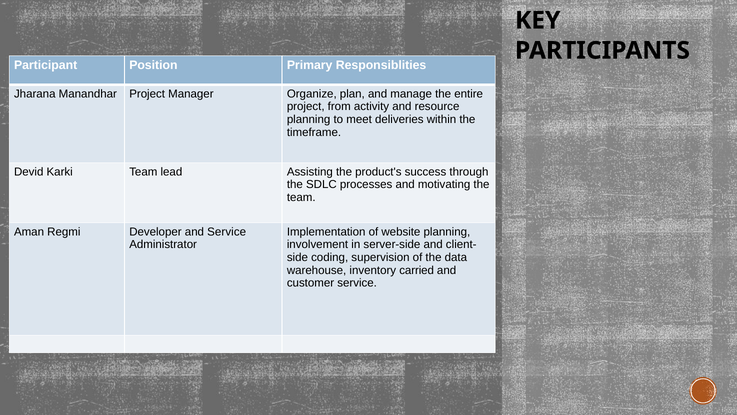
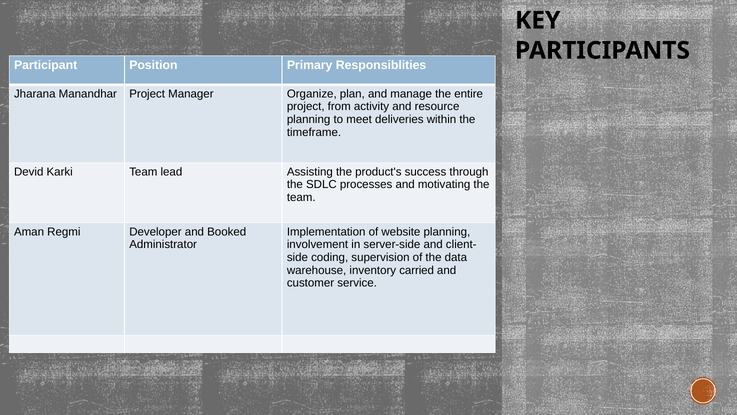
and Service: Service -> Booked (227, 232)
